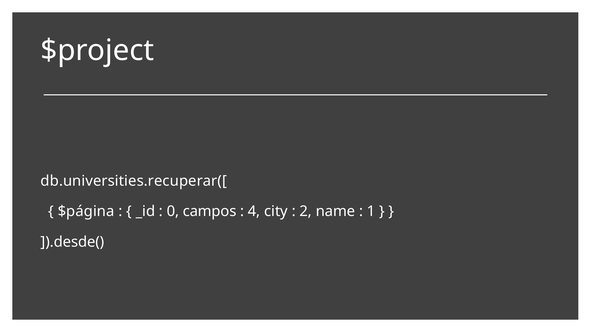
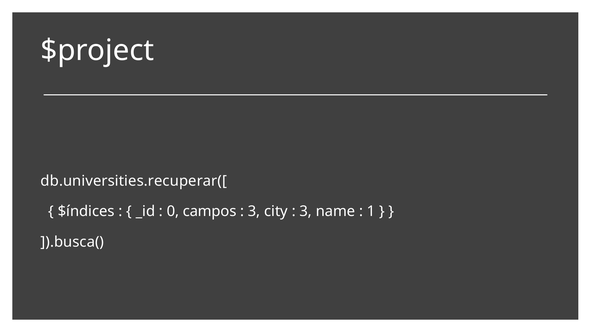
$página: $página -> $índices (86, 212)
4: 4 -> 3 (254, 212)
2: 2 -> 3 (306, 212)
]).desde(: ]).desde( -> ]).busca( (72, 242)
